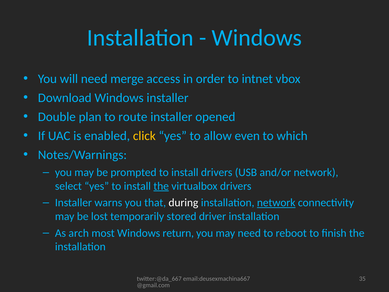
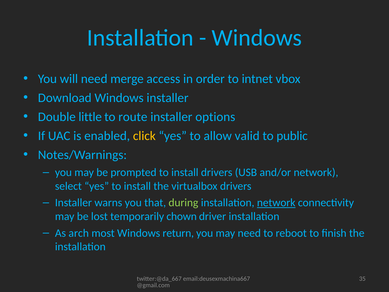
plan: plan -> little (90, 117)
opened: opened -> options (215, 117)
even: even -> valid (247, 136)
which: which -> public (292, 136)
the underline: present -> none (161, 186)
during colour: white -> light green (183, 203)
stored: stored -> chown (182, 216)
